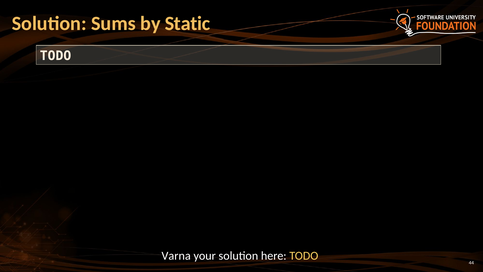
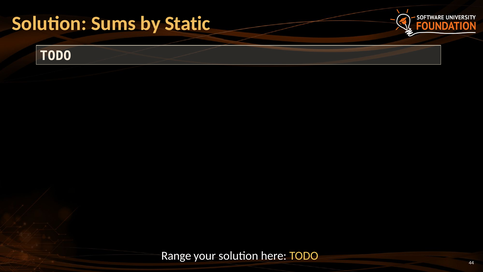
Varna: Varna -> Range (176, 256)
